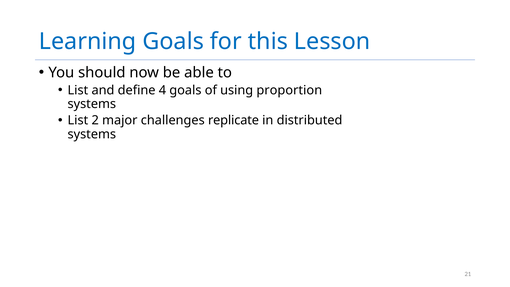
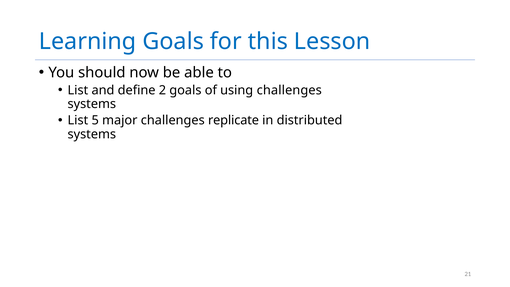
4: 4 -> 2 (162, 90)
using proportion: proportion -> challenges (289, 90)
2: 2 -> 5 (95, 120)
